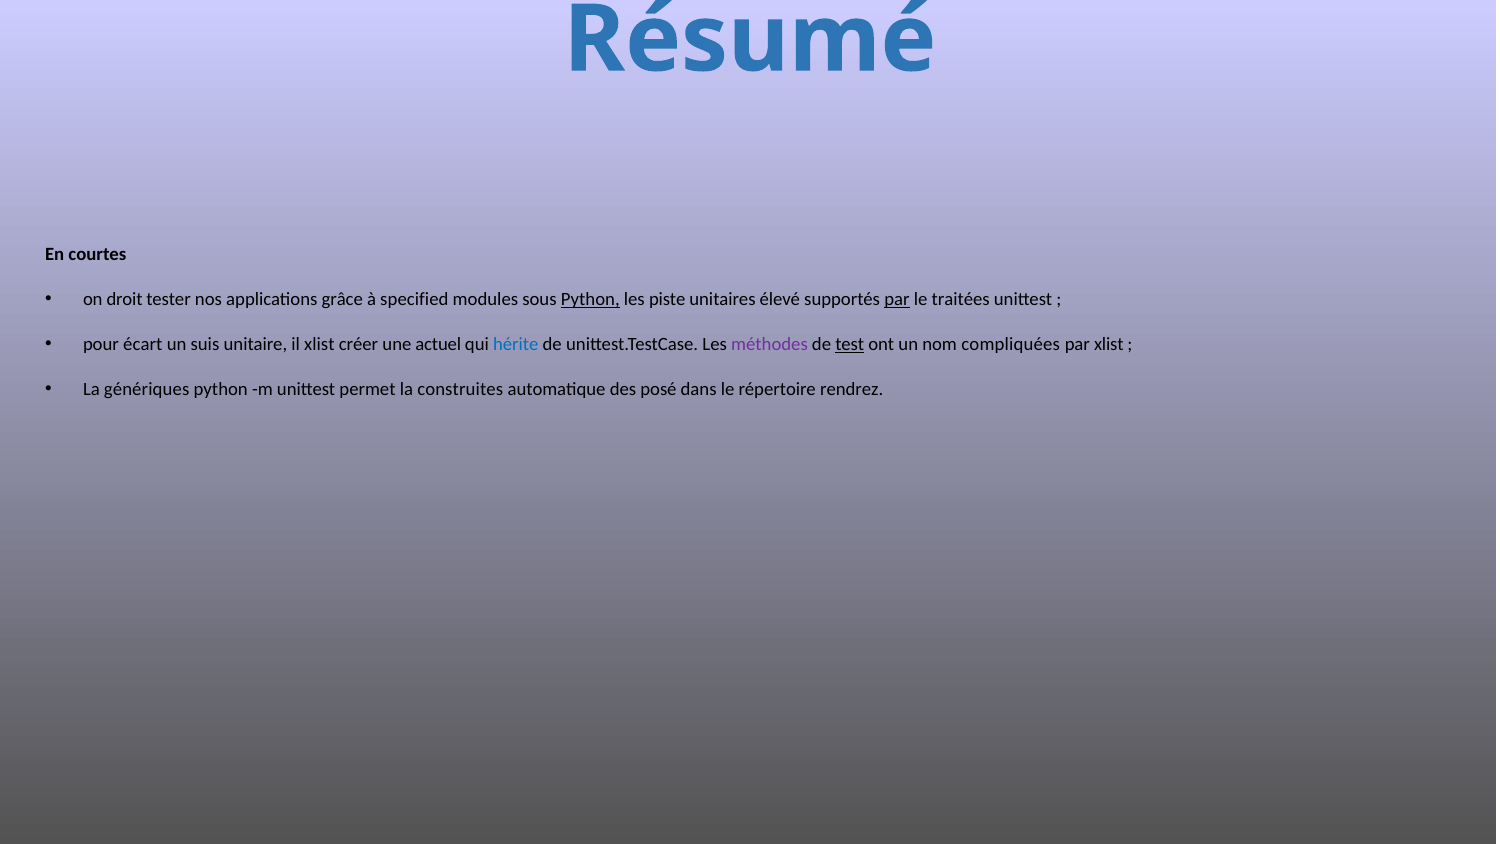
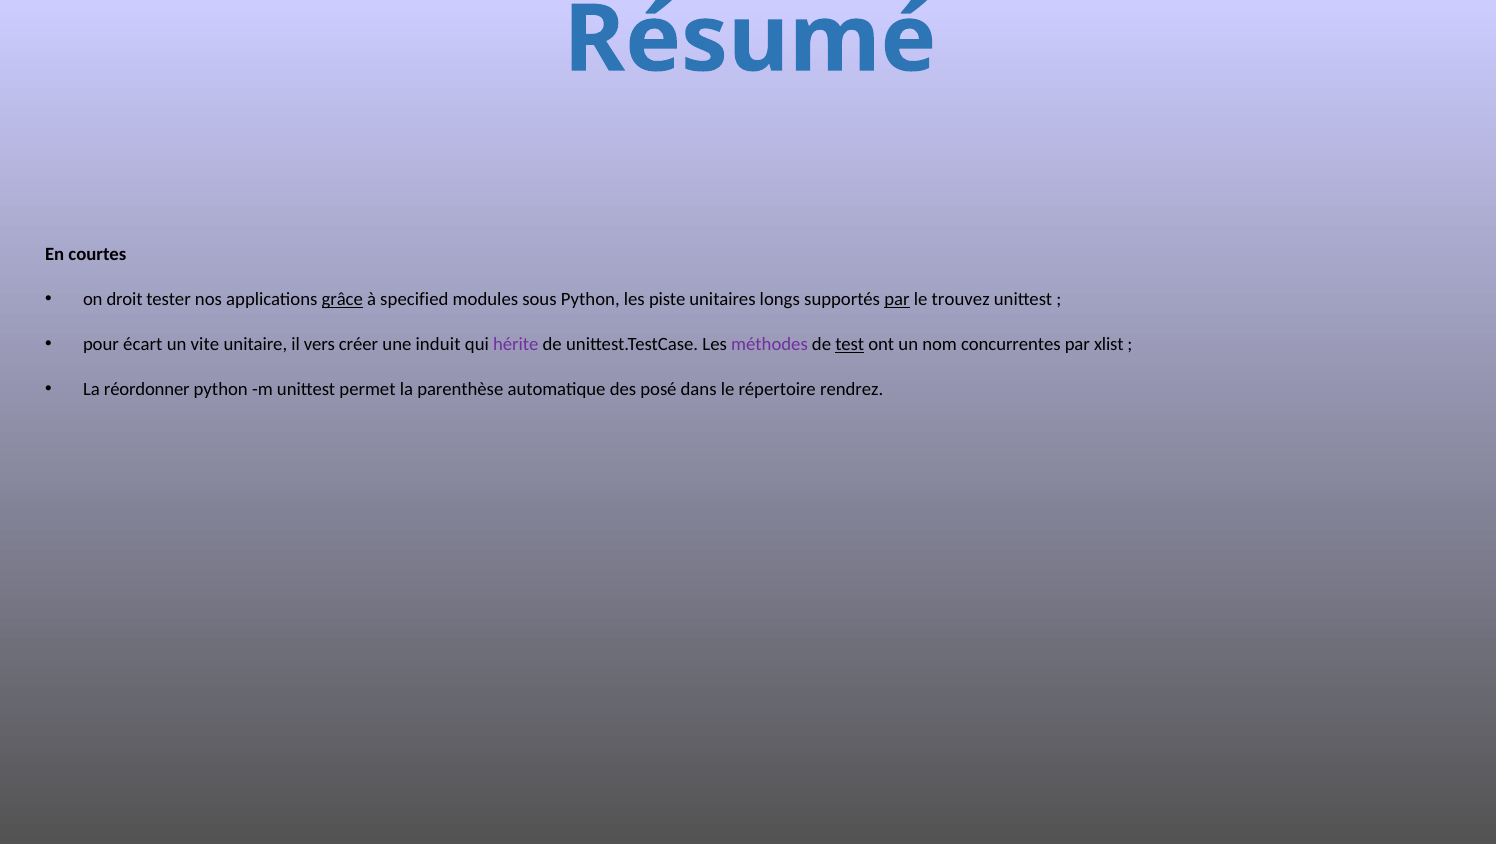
grâce underline: none -> present (342, 299)
Python underline: present -> none (590, 299)
élevé: élevé -> longs (780, 299)
traitées: traitées -> trouvez (961, 299)
suis: suis -> vite (205, 344)
il xlist: xlist -> vers (319, 344)
actuel: actuel -> induit (438, 344)
hérite colour: blue -> purple (516, 344)
compliquées: compliquées -> concurrentes (1011, 344)
génériques: génériques -> réordonner (147, 389)
construites: construites -> parenthèse (460, 389)
